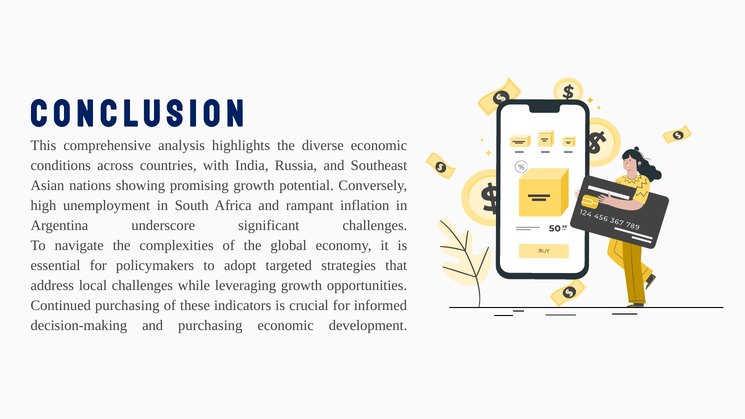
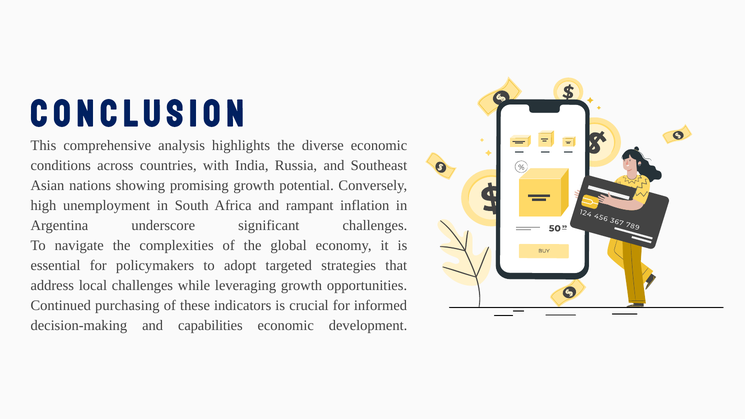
and purchasing: purchasing -> capabilities (210, 325)
